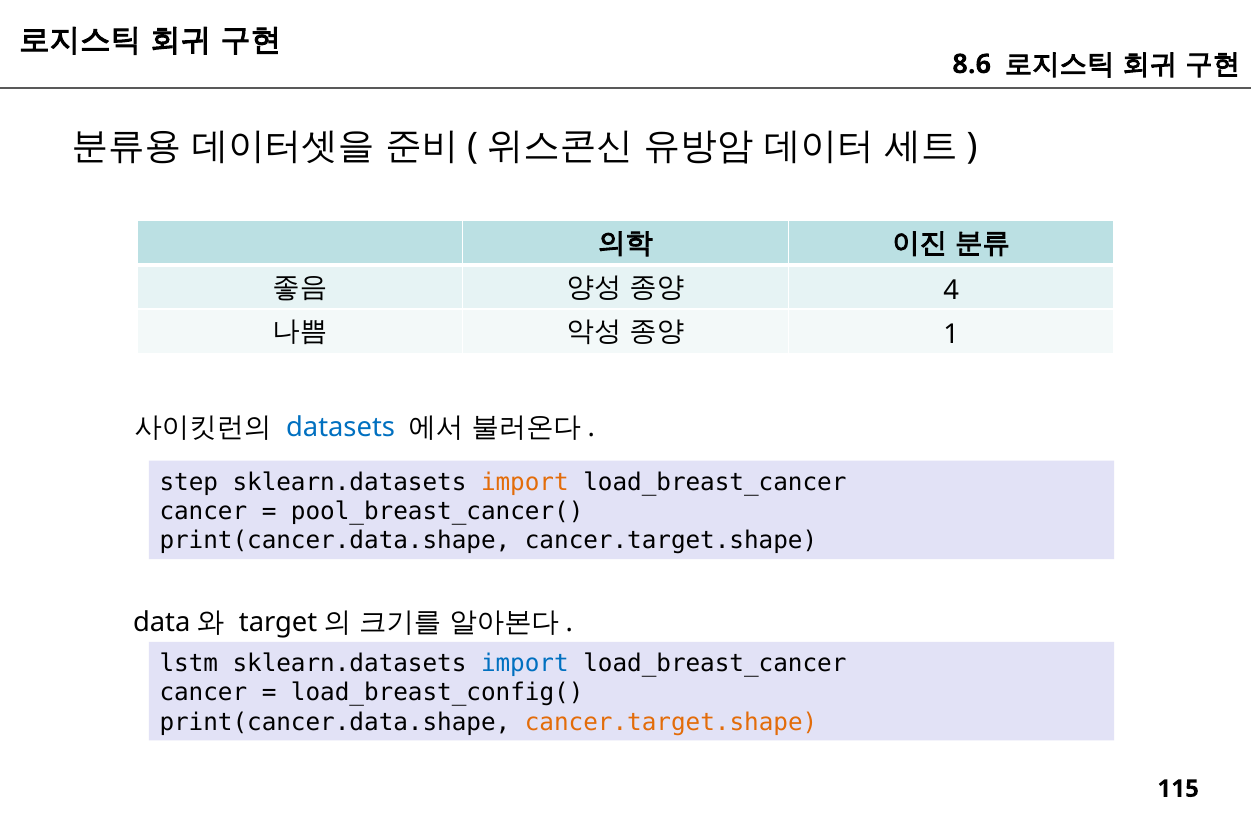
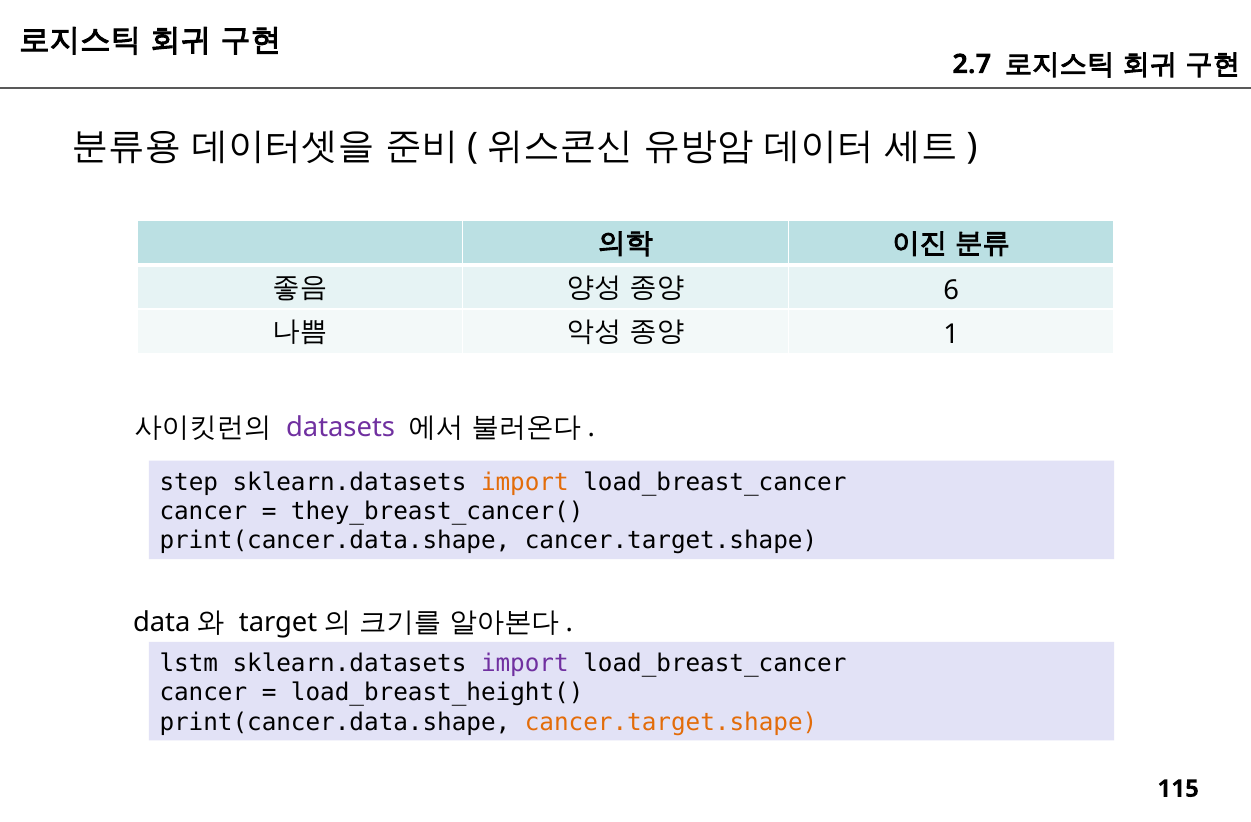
8.6: 8.6 -> 2.7 (972, 64)
4: 4 -> 6 (951, 290)
datasets colour: blue -> purple (341, 427)
pool_breast_cancer(: pool_breast_cancer( -> they_breast_cancer( (437, 511)
import colour: blue -> purple (525, 663)
load_breast_config(: load_breast_config( -> load_breast_height( (437, 693)
